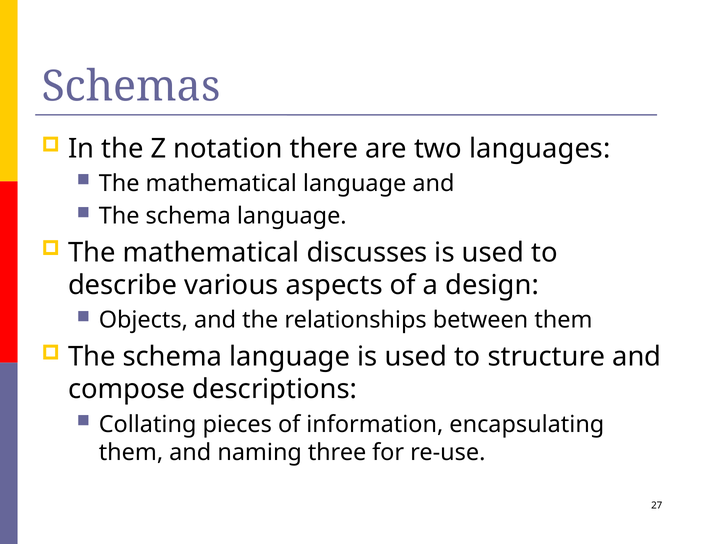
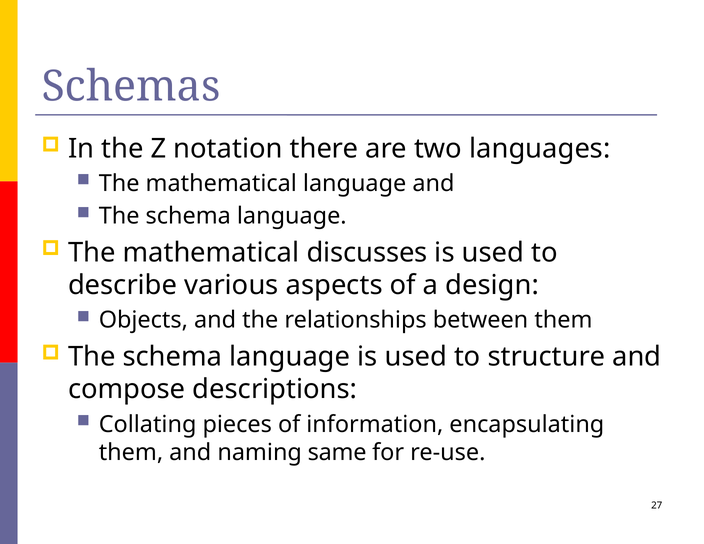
three: three -> same (337, 452)
